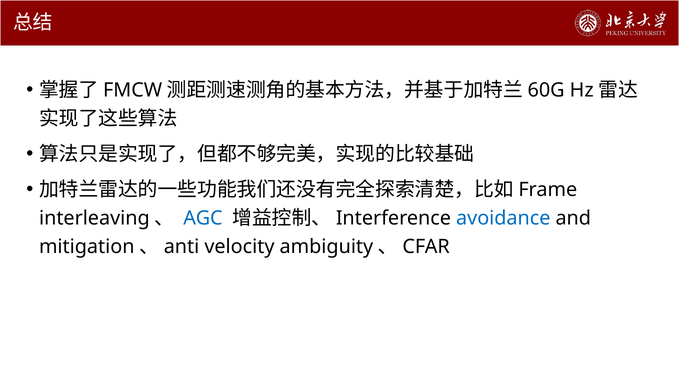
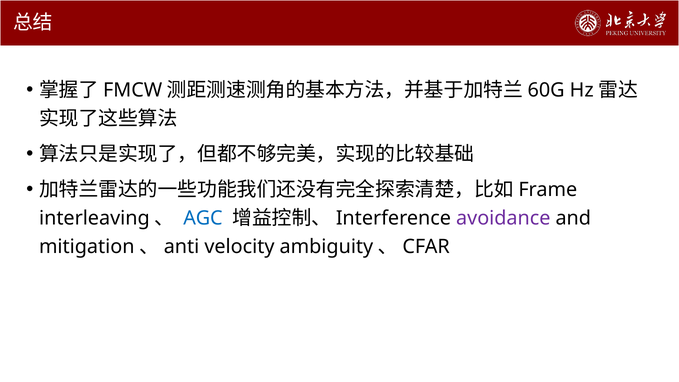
avoidance colour: blue -> purple (503, 218)
